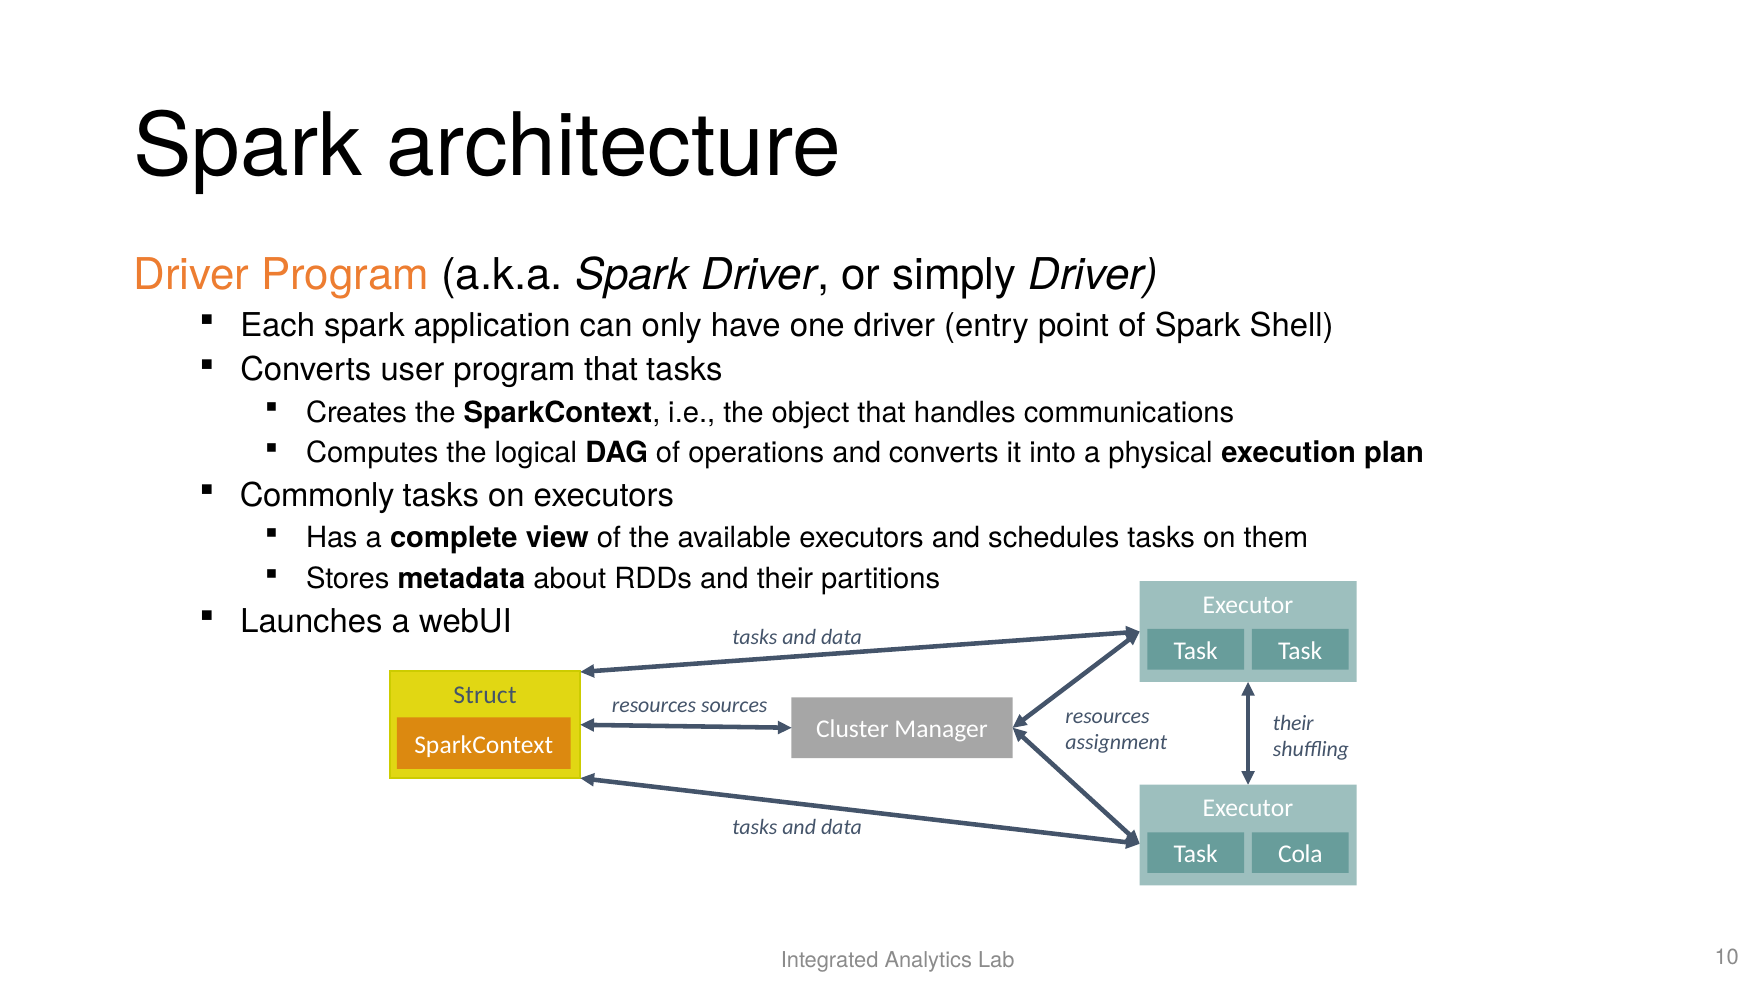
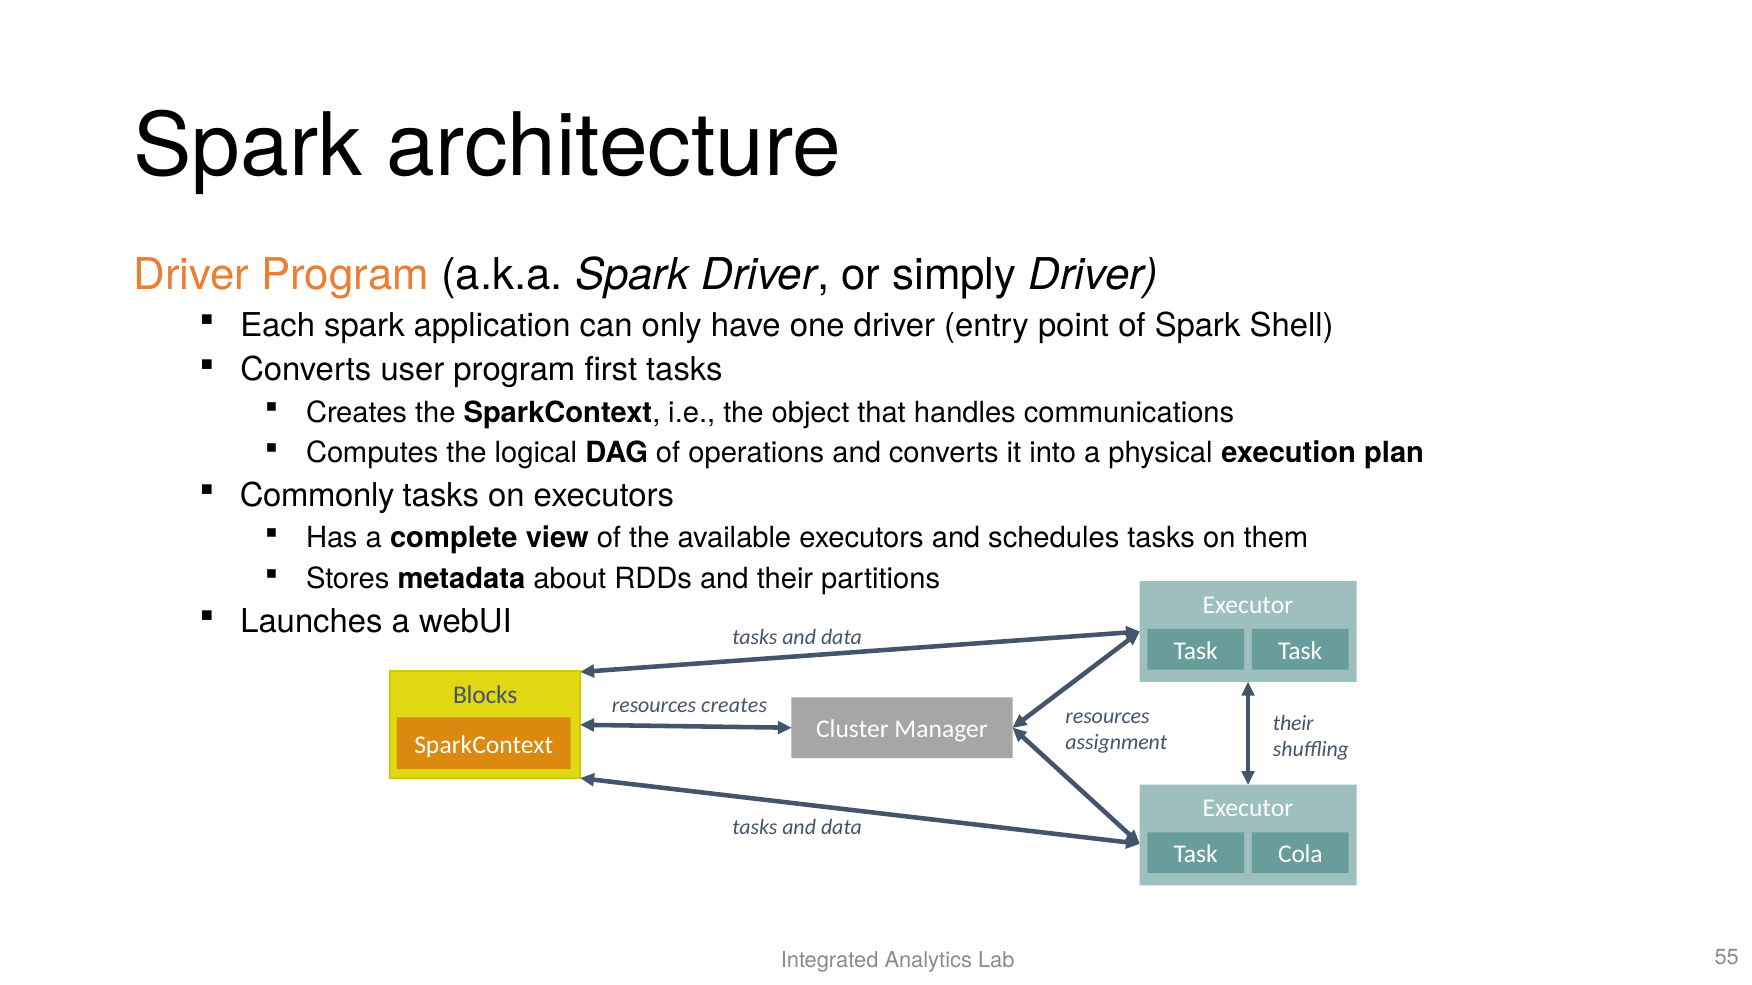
program that: that -> first (611, 370)
Struct: Struct -> Blocks (485, 695)
resources sources: sources -> creates (734, 706)
10: 10 -> 55 (1727, 958)
